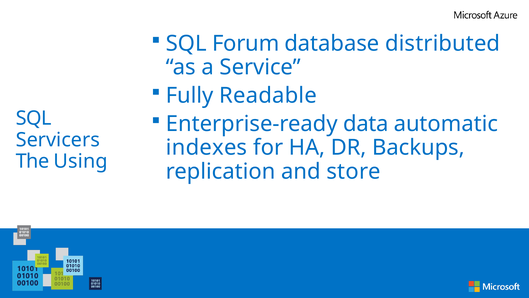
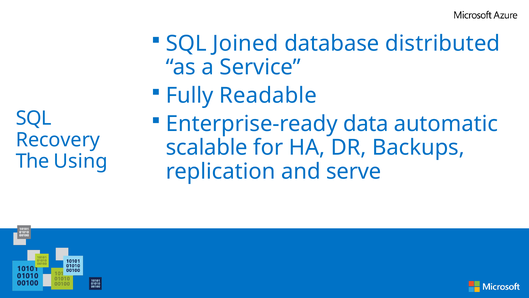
Forum: Forum -> Joined (245, 43)
Servicers: Servicers -> Recovery (58, 140)
indexes: indexes -> scalable (207, 147)
store: store -> serve (354, 171)
